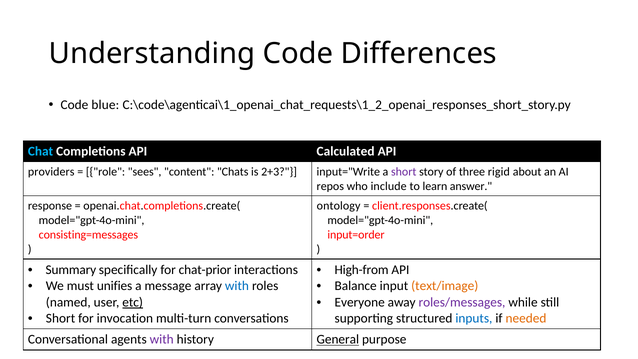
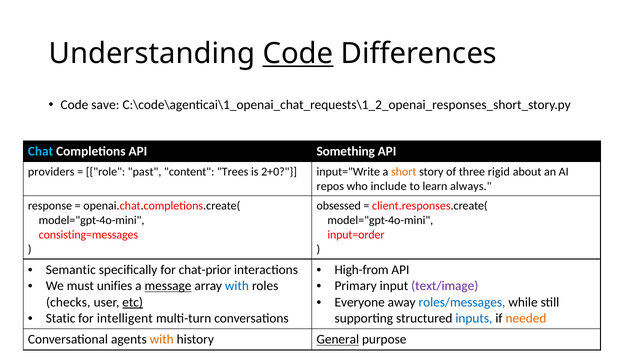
Code underline: none -> present (298, 54)
blue: blue -> save (105, 105)
Calculated: Calculated -> Something (346, 151)
sees: sees -> past (145, 172)
Chats: Chats -> Trees (233, 172)
2+3: 2+3 -> 2+0 (279, 172)
short colour: purple -> orange (404, 172)
answer: answer -> always (471, 186)
ontology: ontology -> obsessed (339, 206)
Summary: Summary -> Semantic (71, 270)
message underline: none -> present (168, 286)
Balance: Balance -> Primary (356, 286)
text/image colour: orange -> purple (445, 286)
roles/messages colour: purple -> blue (462, 302)
named: named -> checks (68, 302)
Short: Short -> Static (61, 318)
invocation: invocation -> intelligent (125, 318)
with colour: purple -> orange (162, 339)
